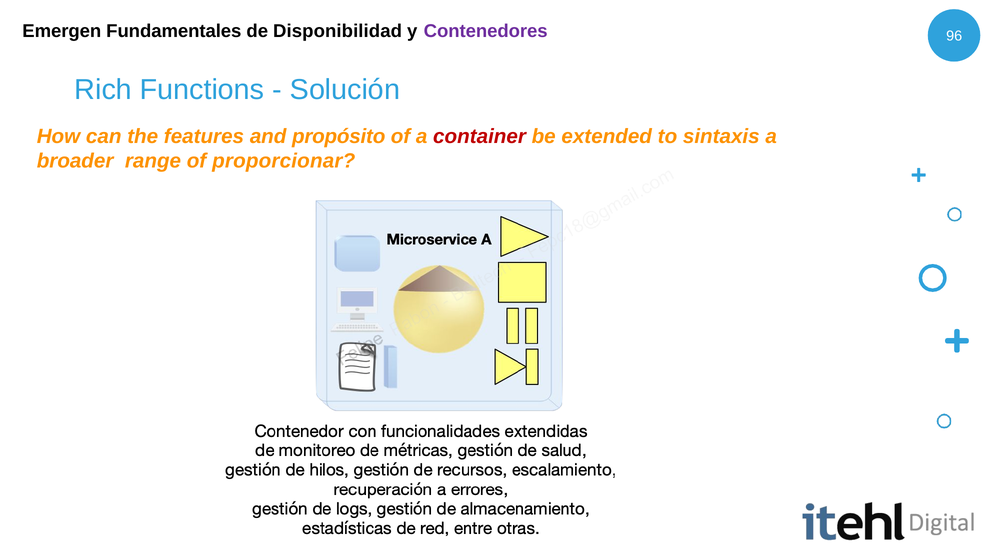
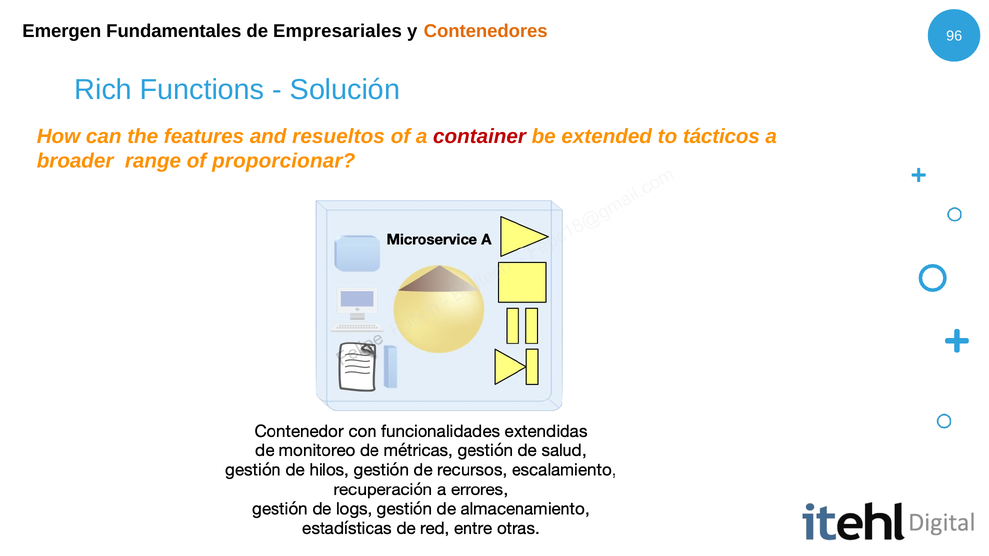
Disponibilidad: Disponibilidad -> Empresariales (338, 31)
Contenedores colour: purple -> orange (486, 31)
propósito: propósito -> resueltos (339, 136)
sintaxis: sintaxis -> tácticos (721, 136)
